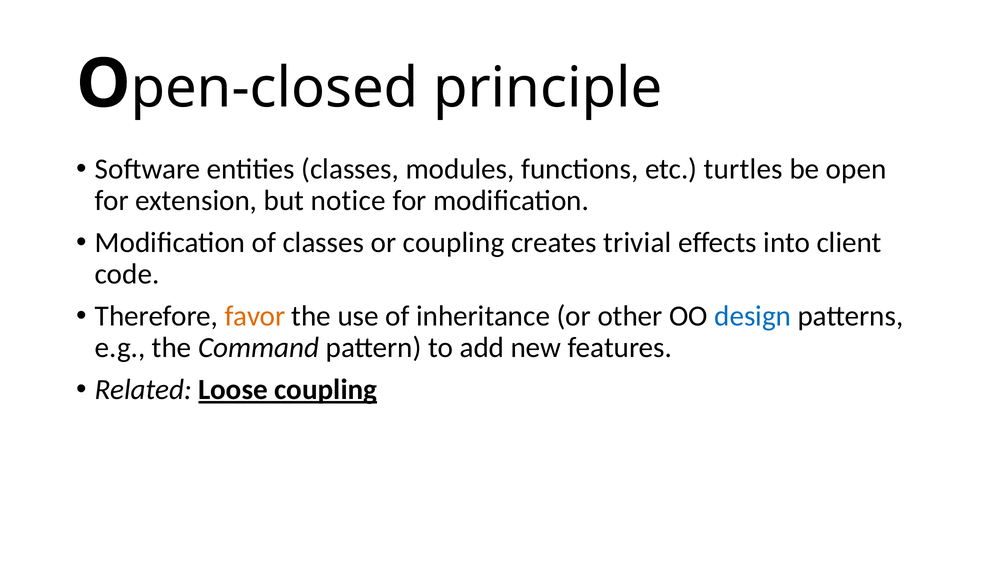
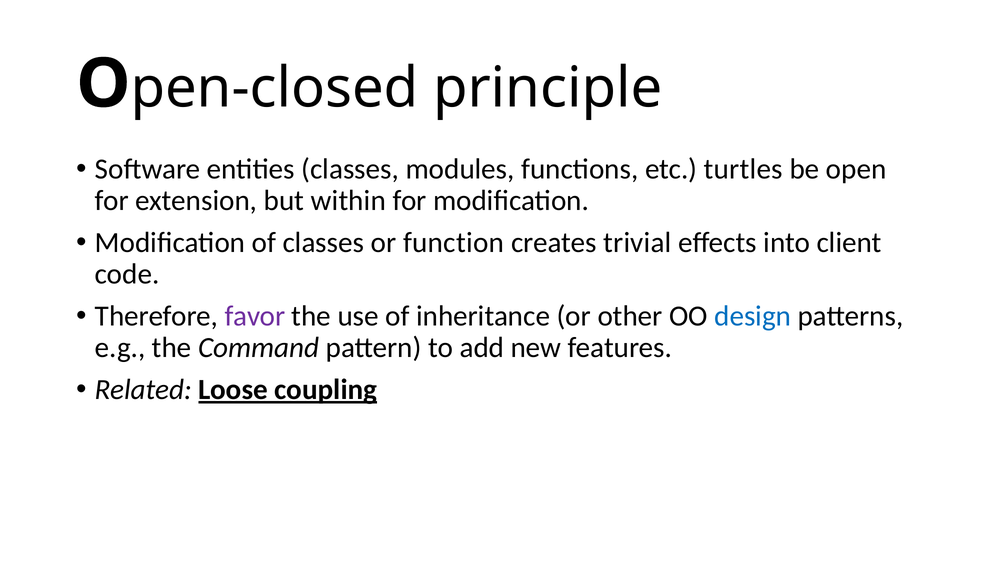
notice: notice -> within (348, 201)
or coupling: coupling -> function (454, 243)
favor colour: orange -> purple (255, 316)
